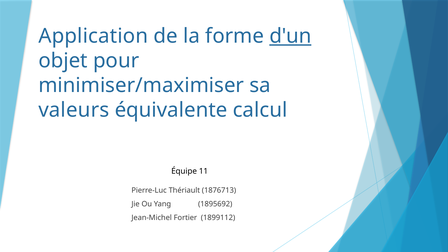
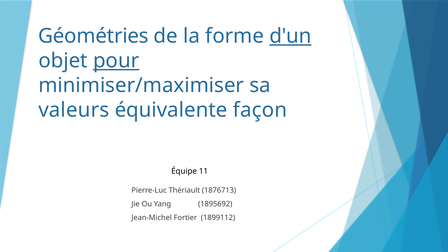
Application: Application -> Géométries (93, 36)
pour underline: none -> present (116, 61)
calcul: calcul -> façon (260, 110)
